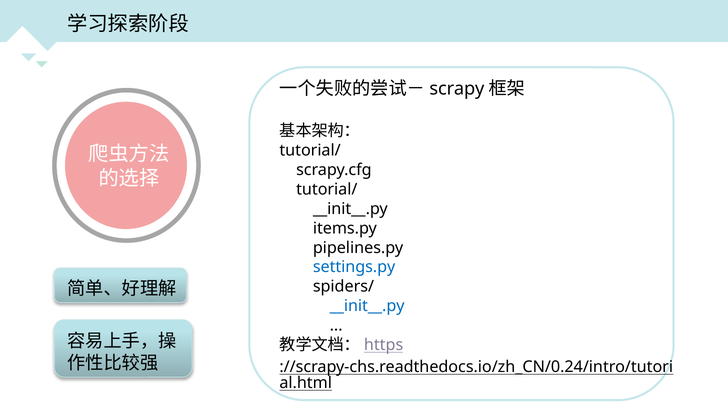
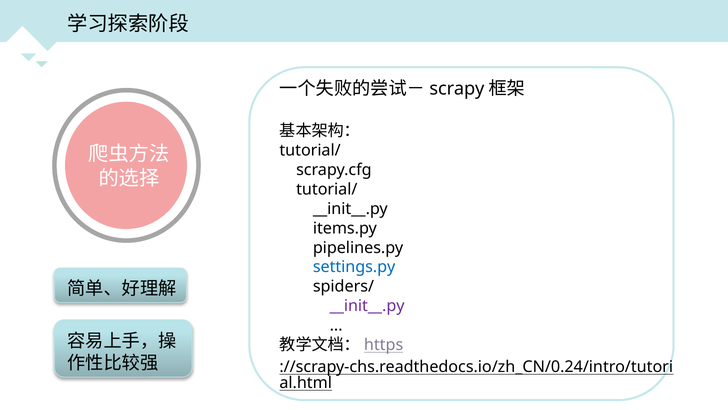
__init__.py colour: blue -> purple (367, 306)
